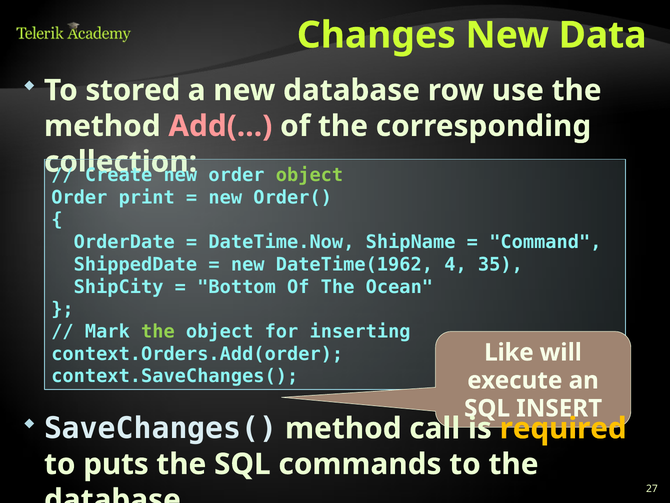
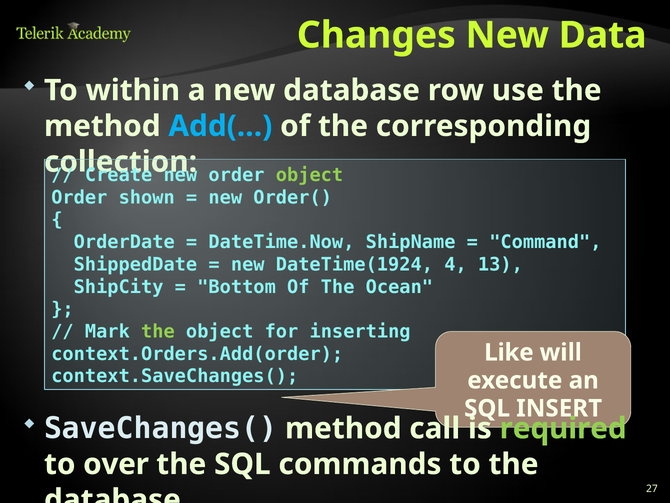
stored: stored -> within (133, 90)
Add(… colour: pink -> light blue (220, 126)
print: print -> shown (147, 197)
DateTime(1962: DateTime(1962 -> DateTime(1924 (354, 264)
35: 35 -> 13 (500, 264)
required colour: yellow -> light green (563, 428)
puts: puts -> over (116, 464)
